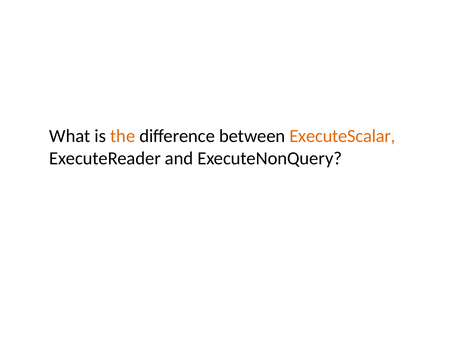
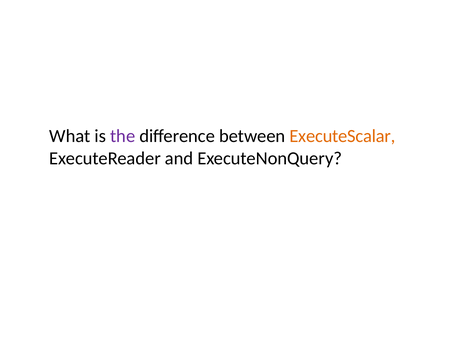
the colour: orange -> purple (123, 136)
